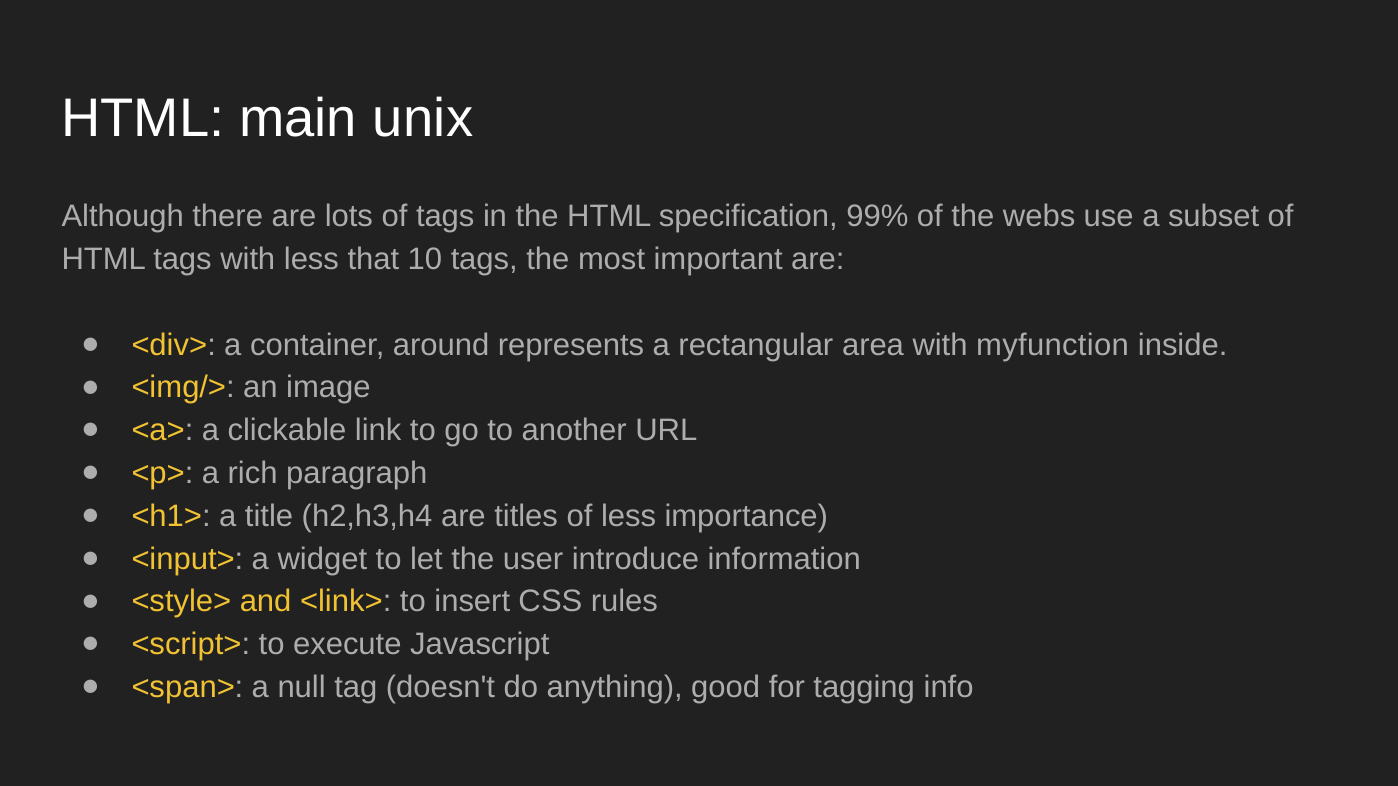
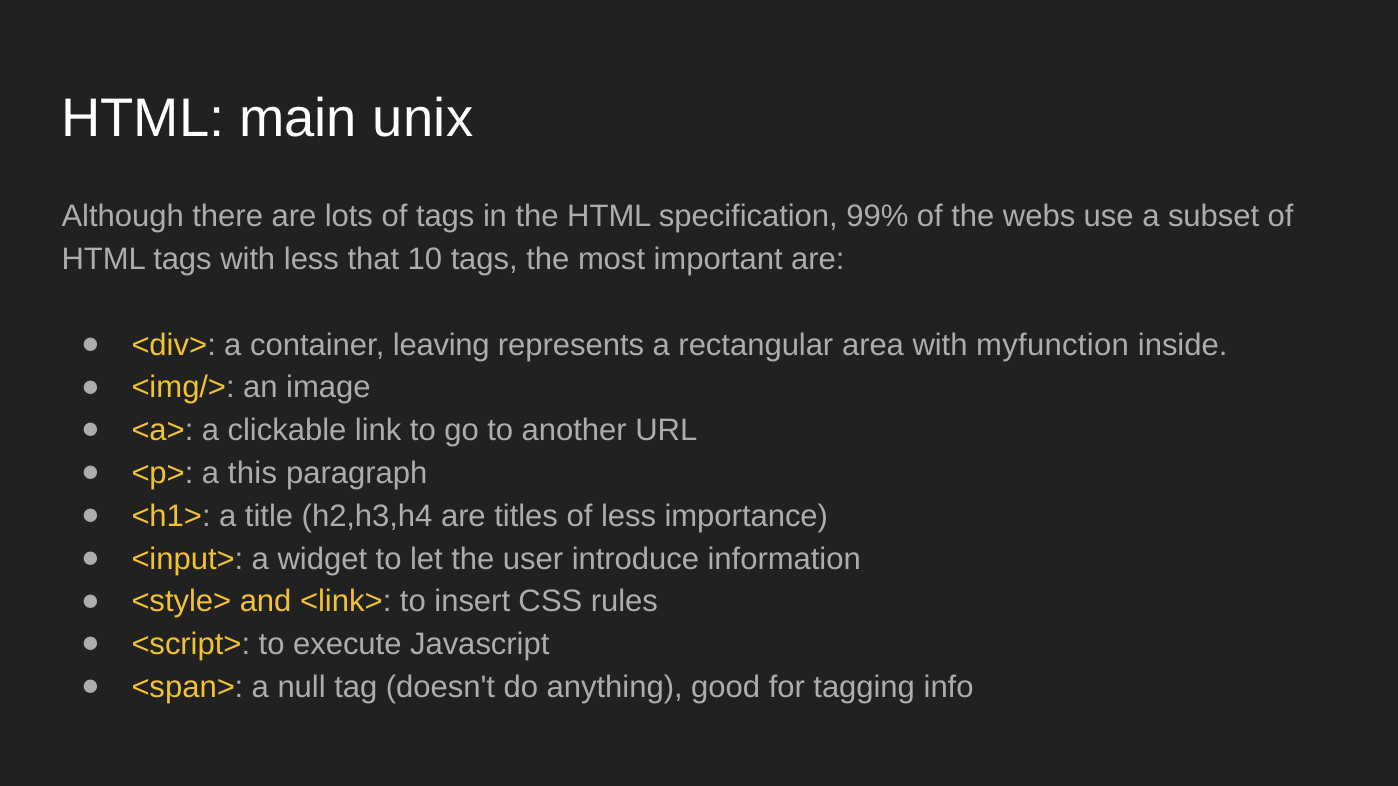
around: around -> leaving (441, 345)
rich: rich -> this (252, 473)
